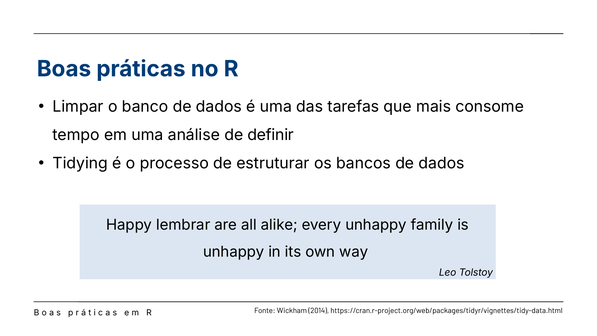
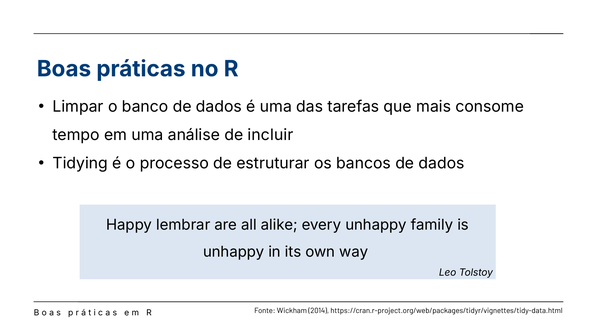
definir: definir -> incluir (270, 135)
